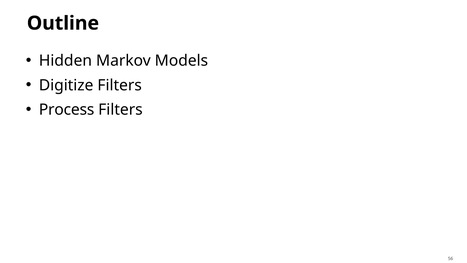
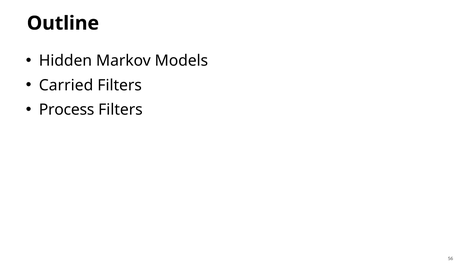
Digitize: Digitize -> Carried (66, 85)
